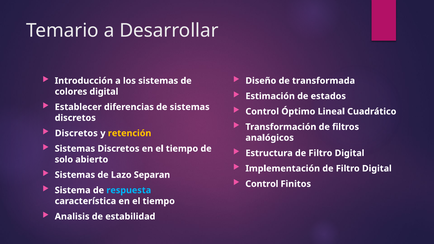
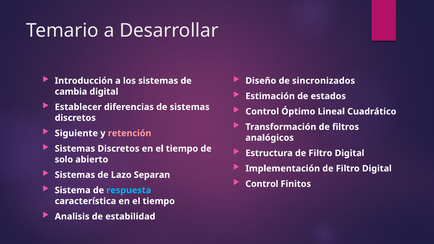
transformada: transformada -> sincronizados (324, 81)
colores: colores -> cambia (71, 92)
Discretos: Discretos -> Siguiente (76, 133)
retención colour: yellow -> pink (130, 133)
